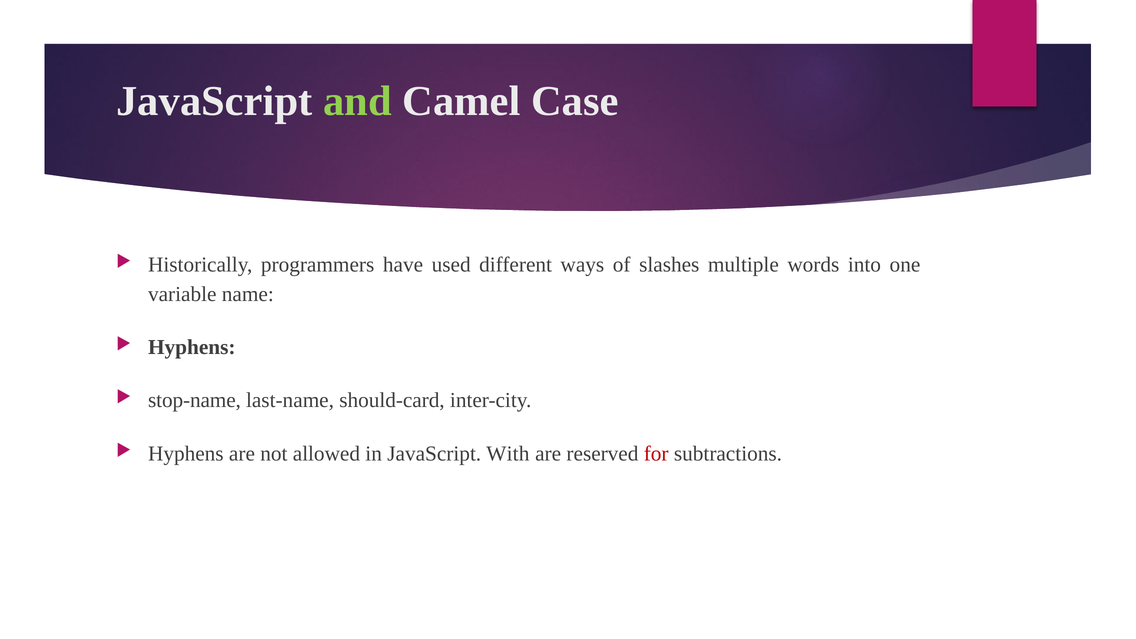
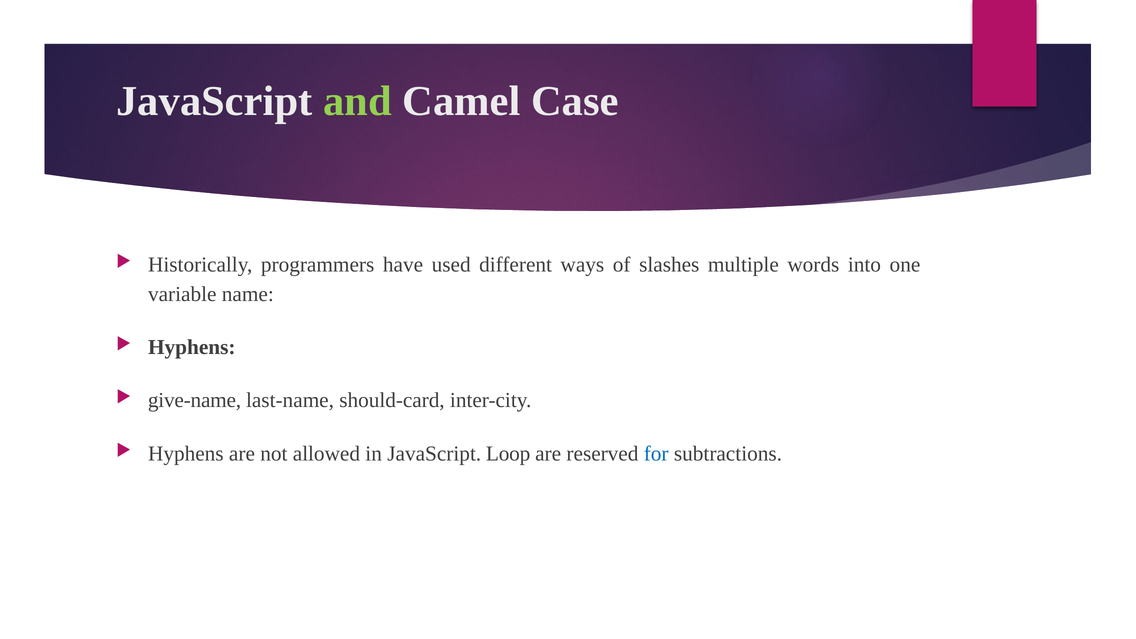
stop-name: stop-name -> give-name (195, 400)
With: With -> Loop (508, 454)
for colour: red -> blue (656, 454)
